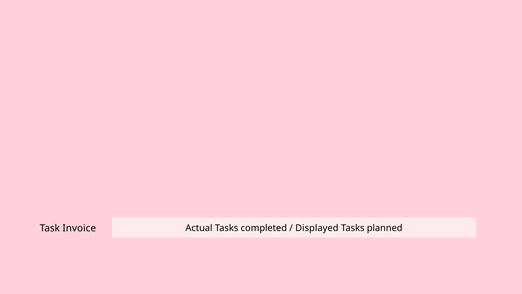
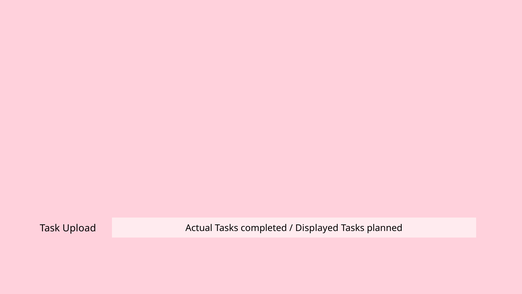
Invoice: Invoice -> Upload (79, 228)
